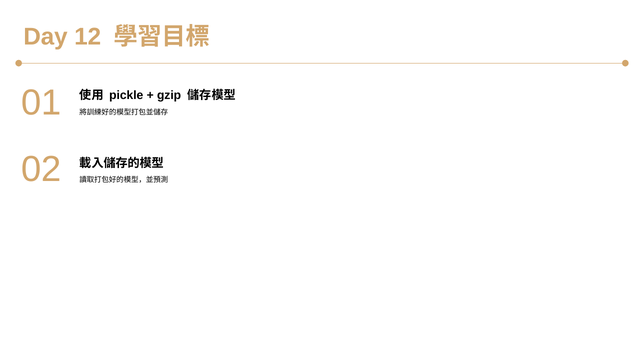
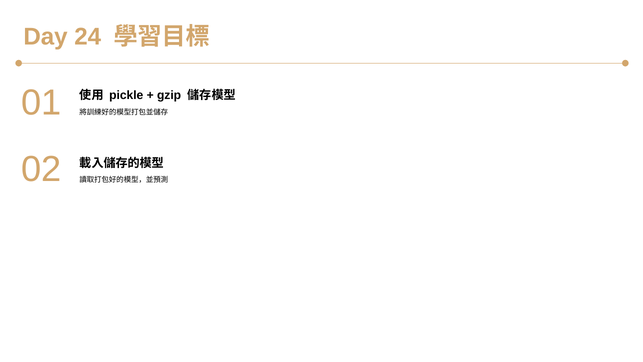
12: 12 -> 24 (88, 37)
